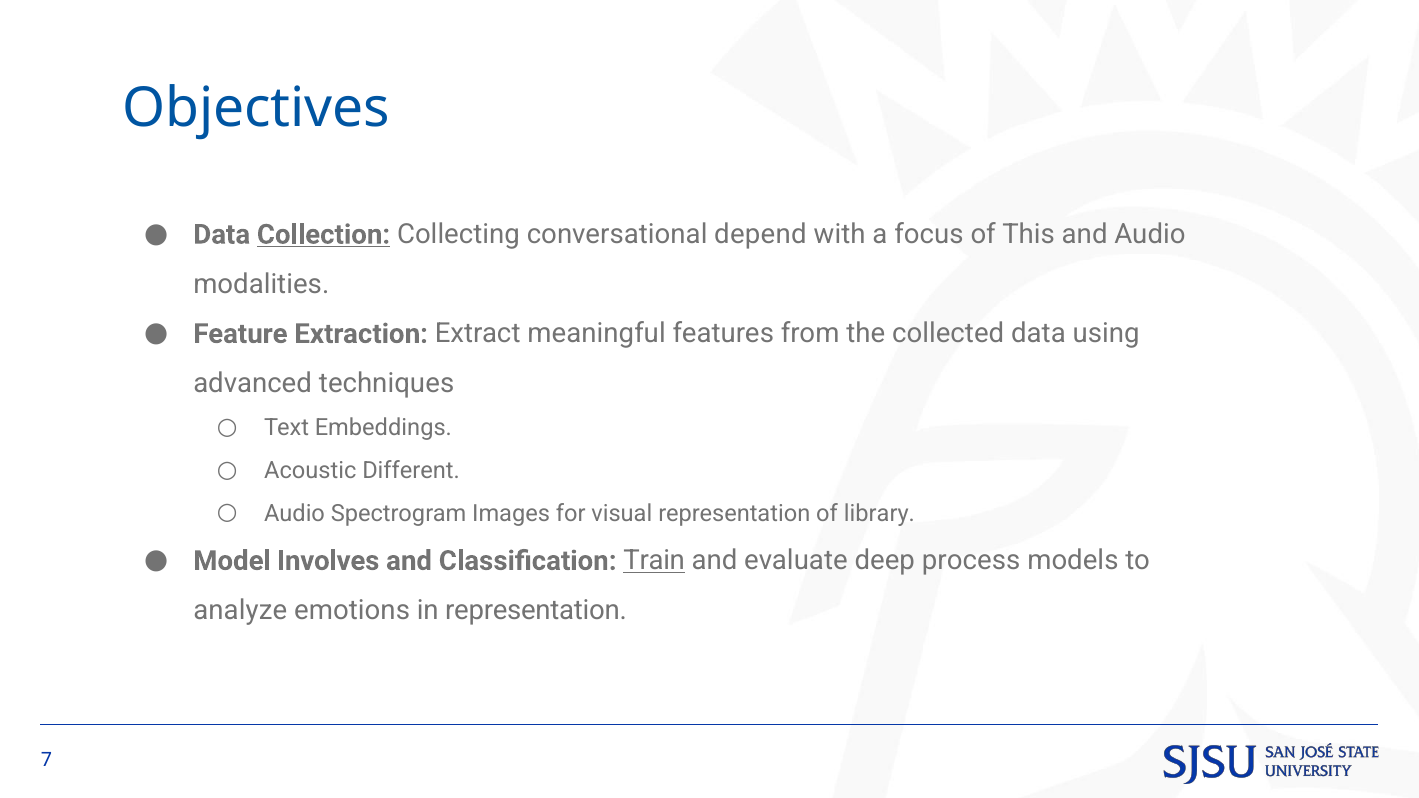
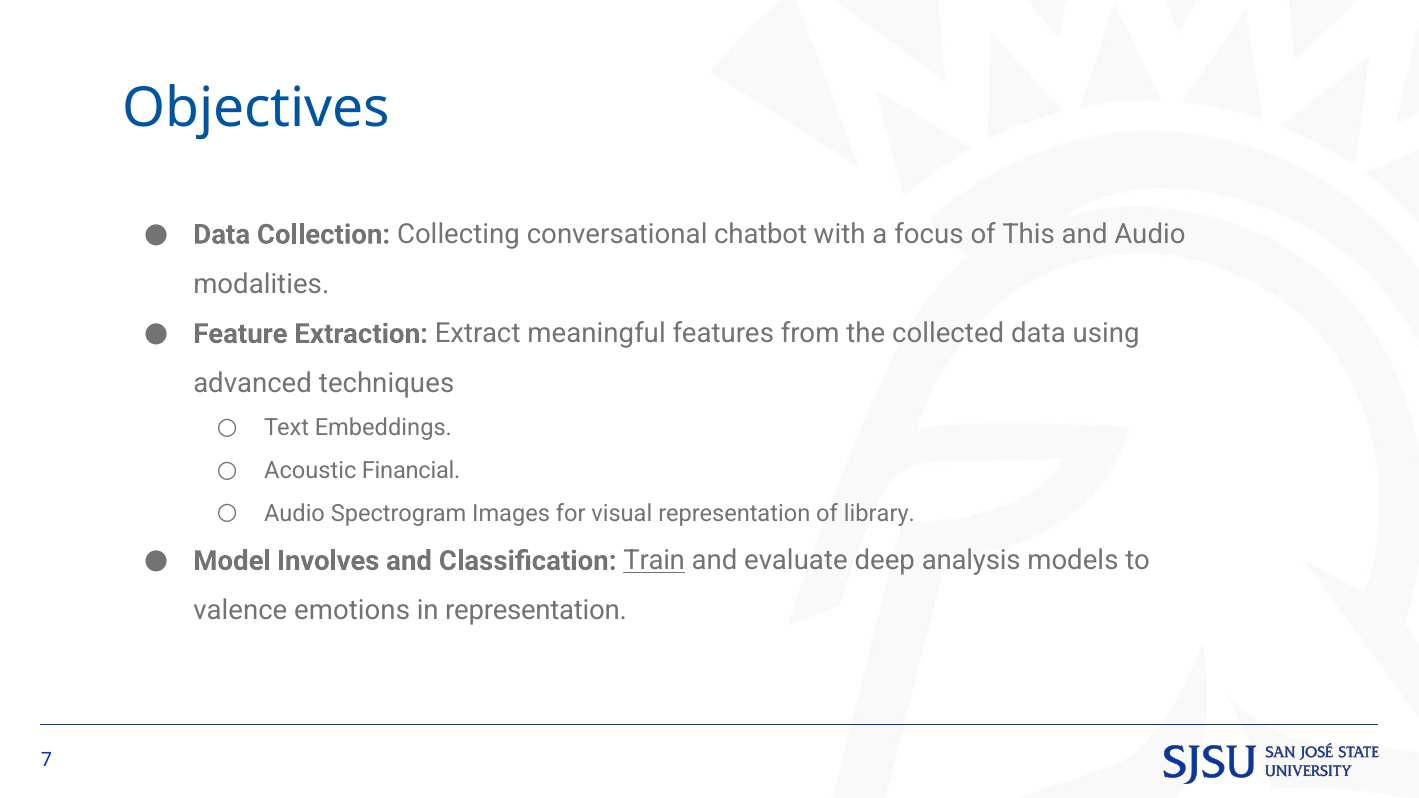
Collection underline: present -> none (324, 235)
depend: depend -> chatbot (761, 235)
Different: Different -> Financial (411, 471)
process: process -> analysis (971, 561)
analyze: analyze -> valence (240, 611)
